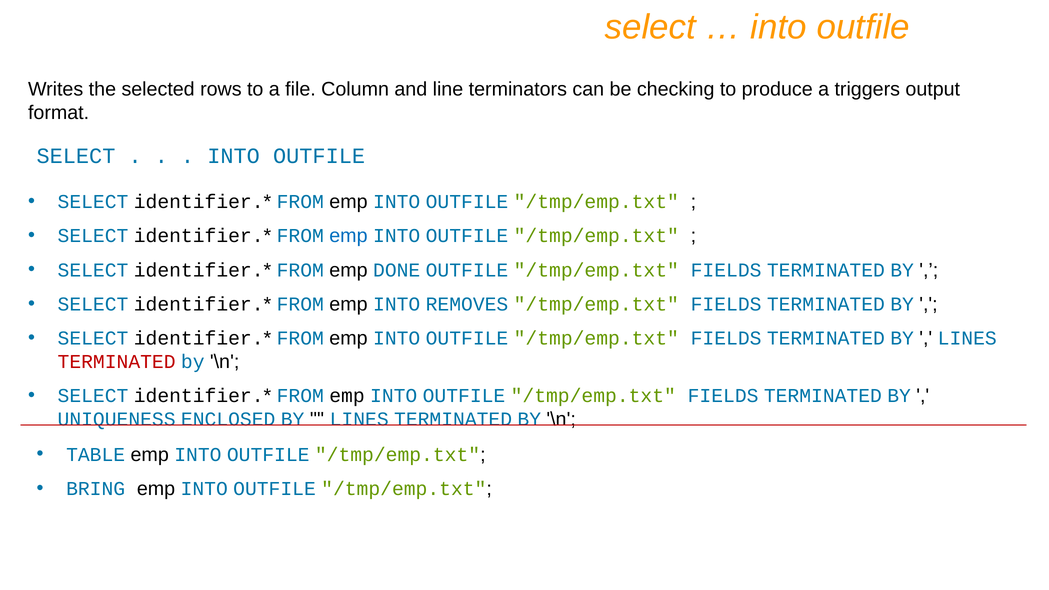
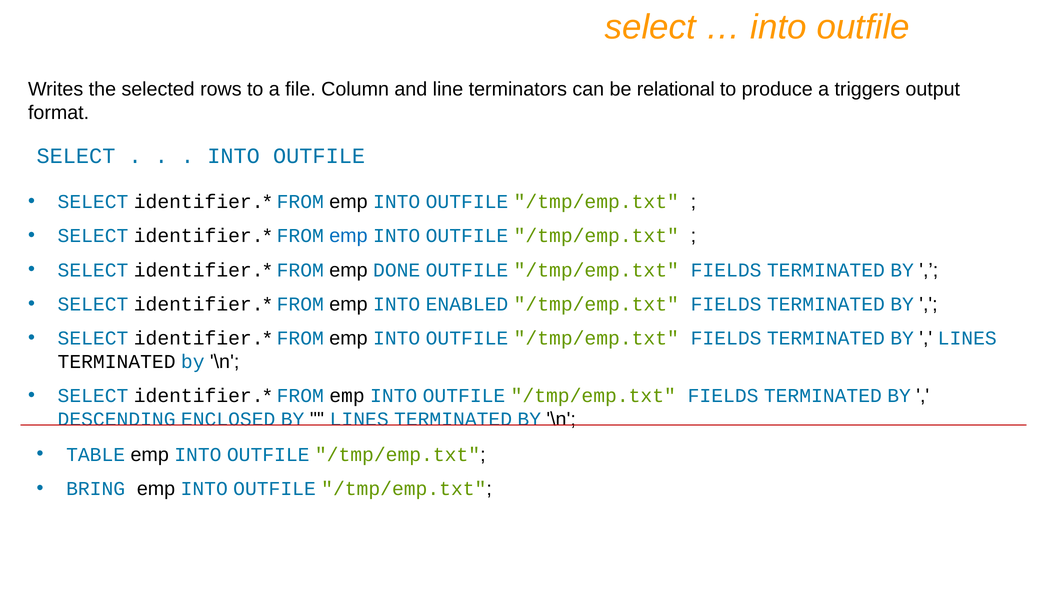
checking: checking -> relational (676, 89)
REMOVES: REMOVES -> ENABLED (467, 304)
TERMINATED colour: red -> black (117, 362)
UNIQUENESS: UNIQUENESS -> DESCENDING (117, 419)
